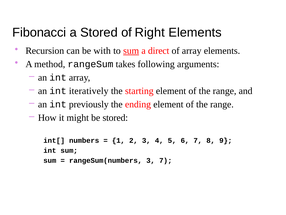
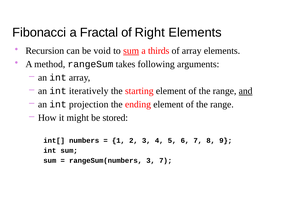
a Stored: Stored -> Fractal (99, 32)
with: with -> void (102, 51)
direct: direct -> thirds (159, 51)
and underline: none -> present (246, 91)
previously: previously -> projection (89, 104)
